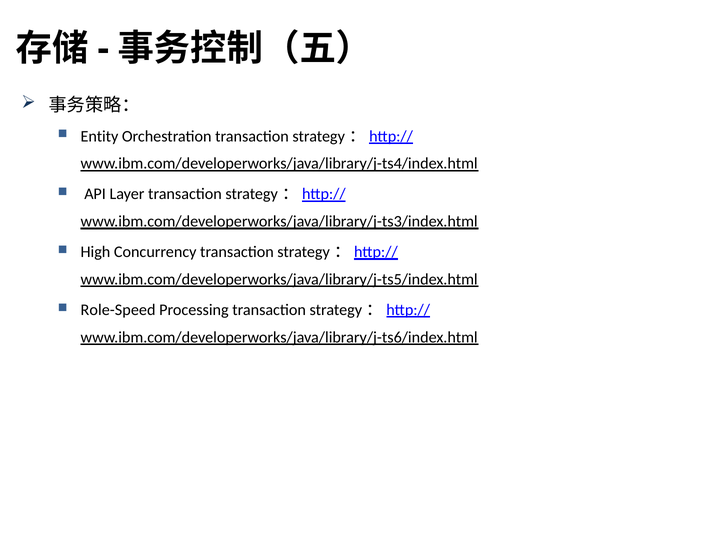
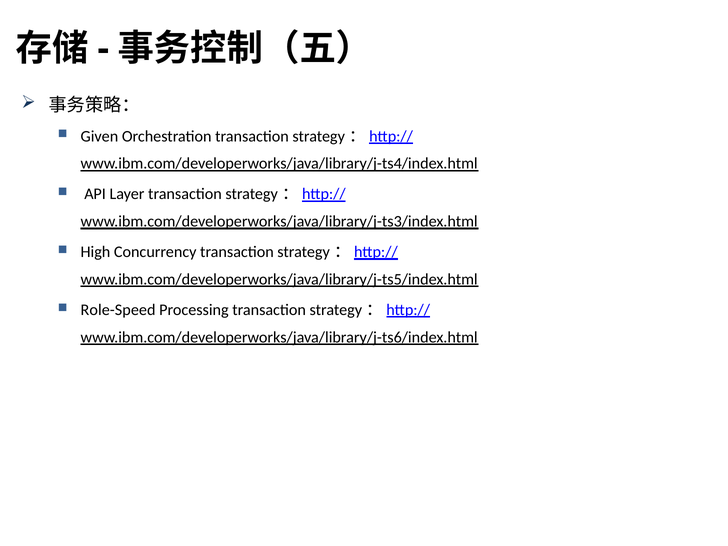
Entity: Entity -> Given (99, 136)
